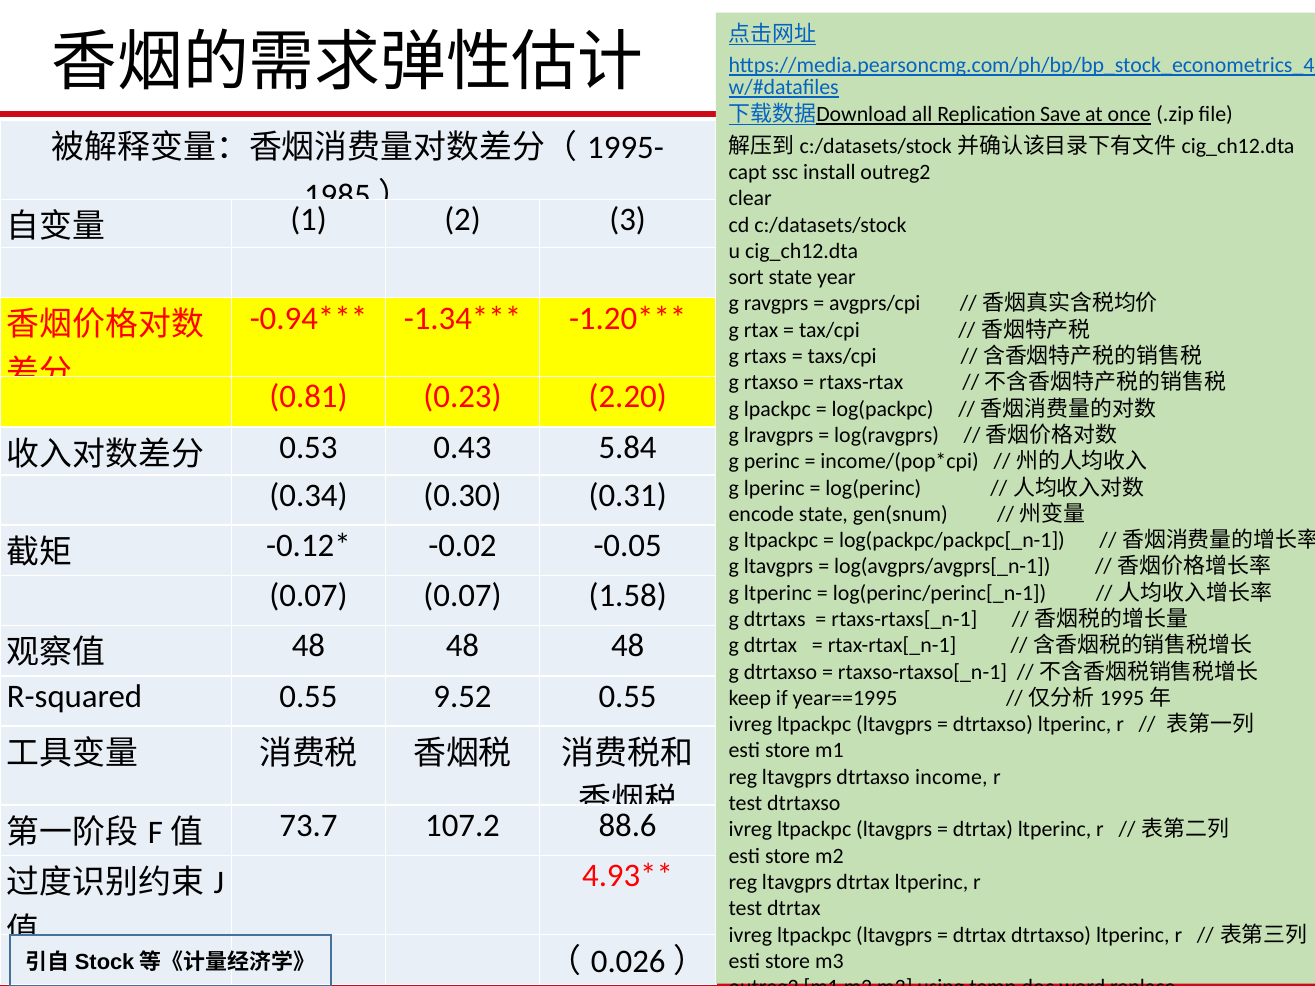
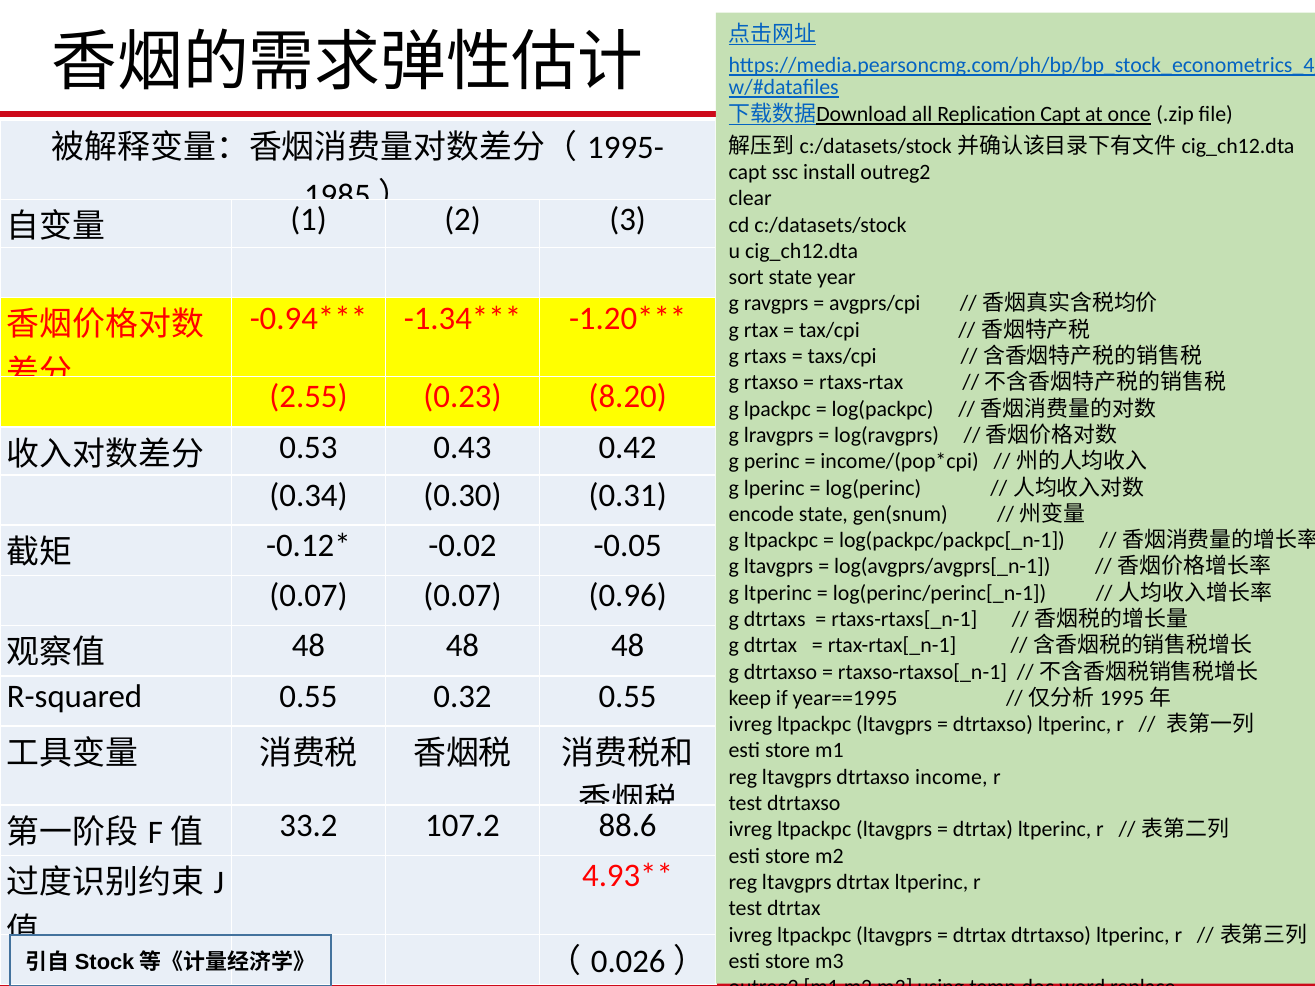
Replication Save: Save -> Capt (1060, 114)
0.81: 0.81 -> 2.55 (309, 397)
2.20: 2.20 -> 8.20 (628, 397)
5.84: 5.84 -> 0.42 (628, 447)
1.58: 1.58 -> 0.96 (628, 596)
9.52: 9.52 -> 0.32 (463, 697)
73.7: 73.7 -> 33.2 (308, 826)
